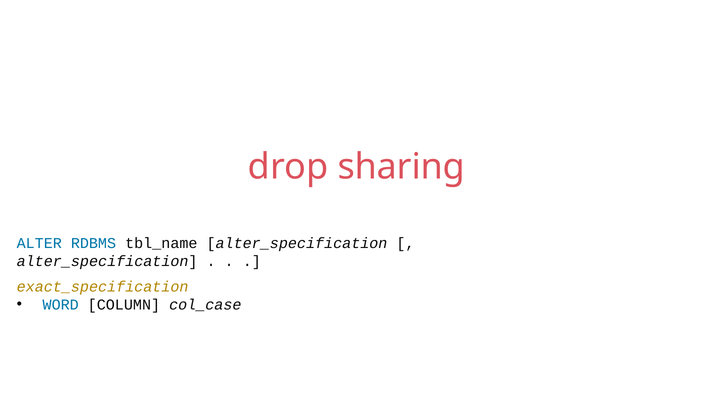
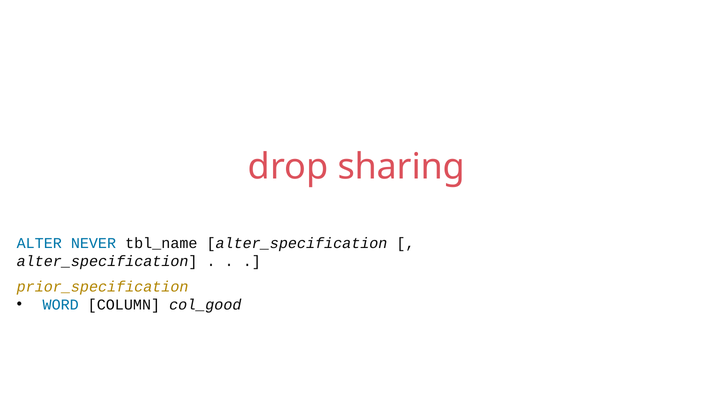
RDBMS: RDBMS -> NEVER (93, 243)
exact_specification: exact_specification -> prior_specification (103, 287)
col_case: col_case -> col_good (205, 305)
